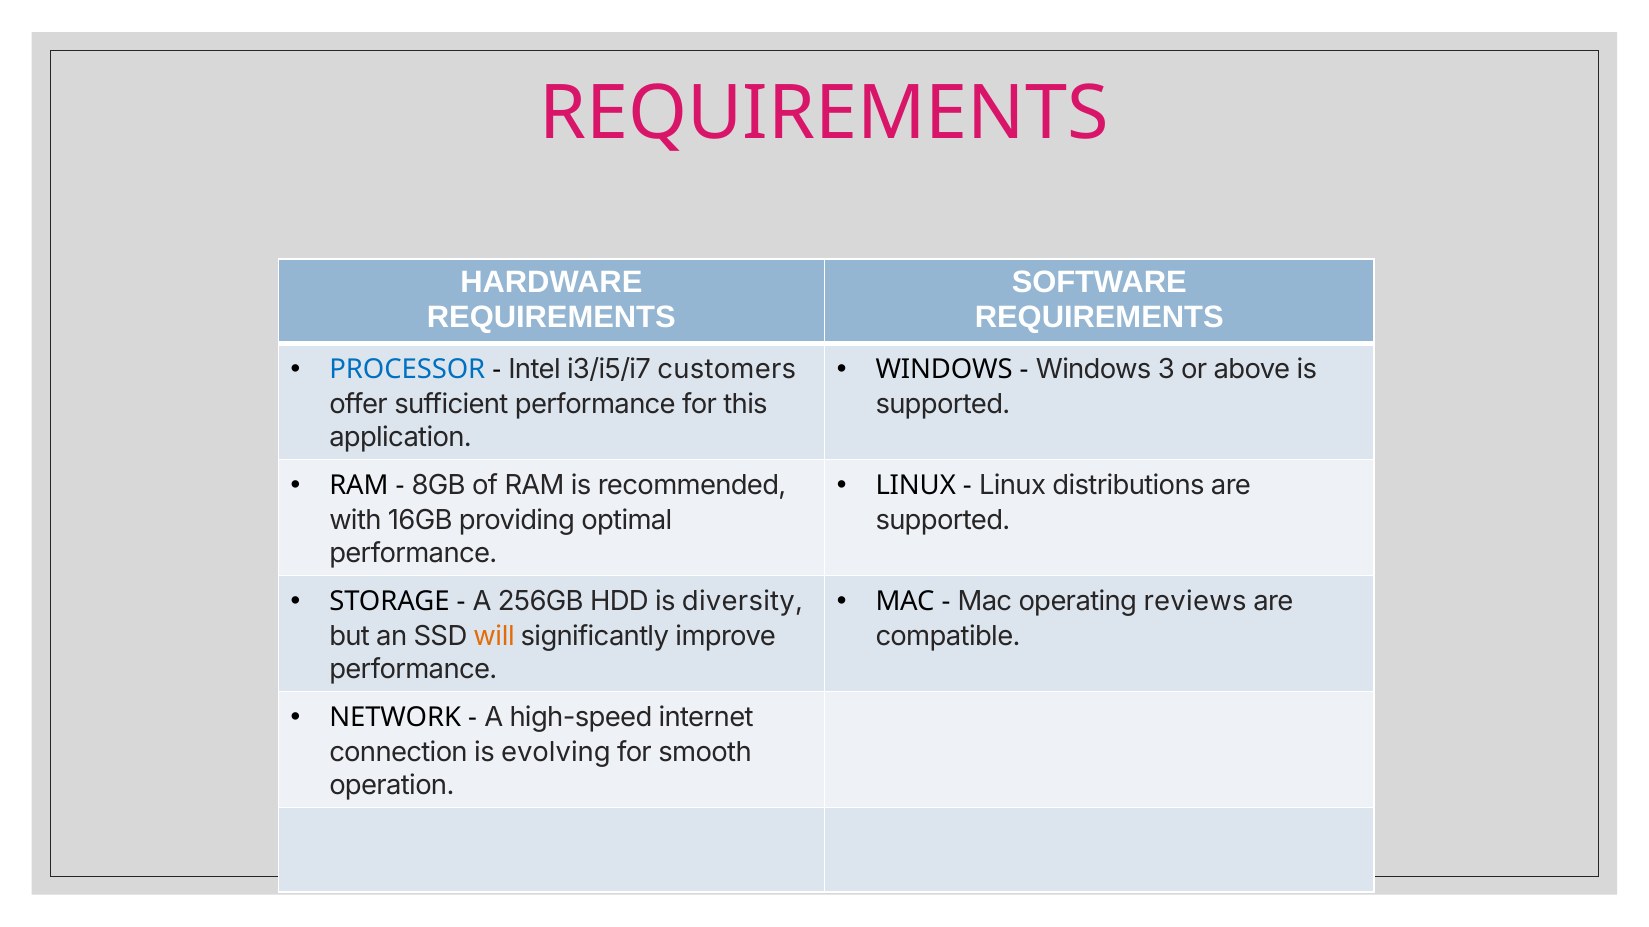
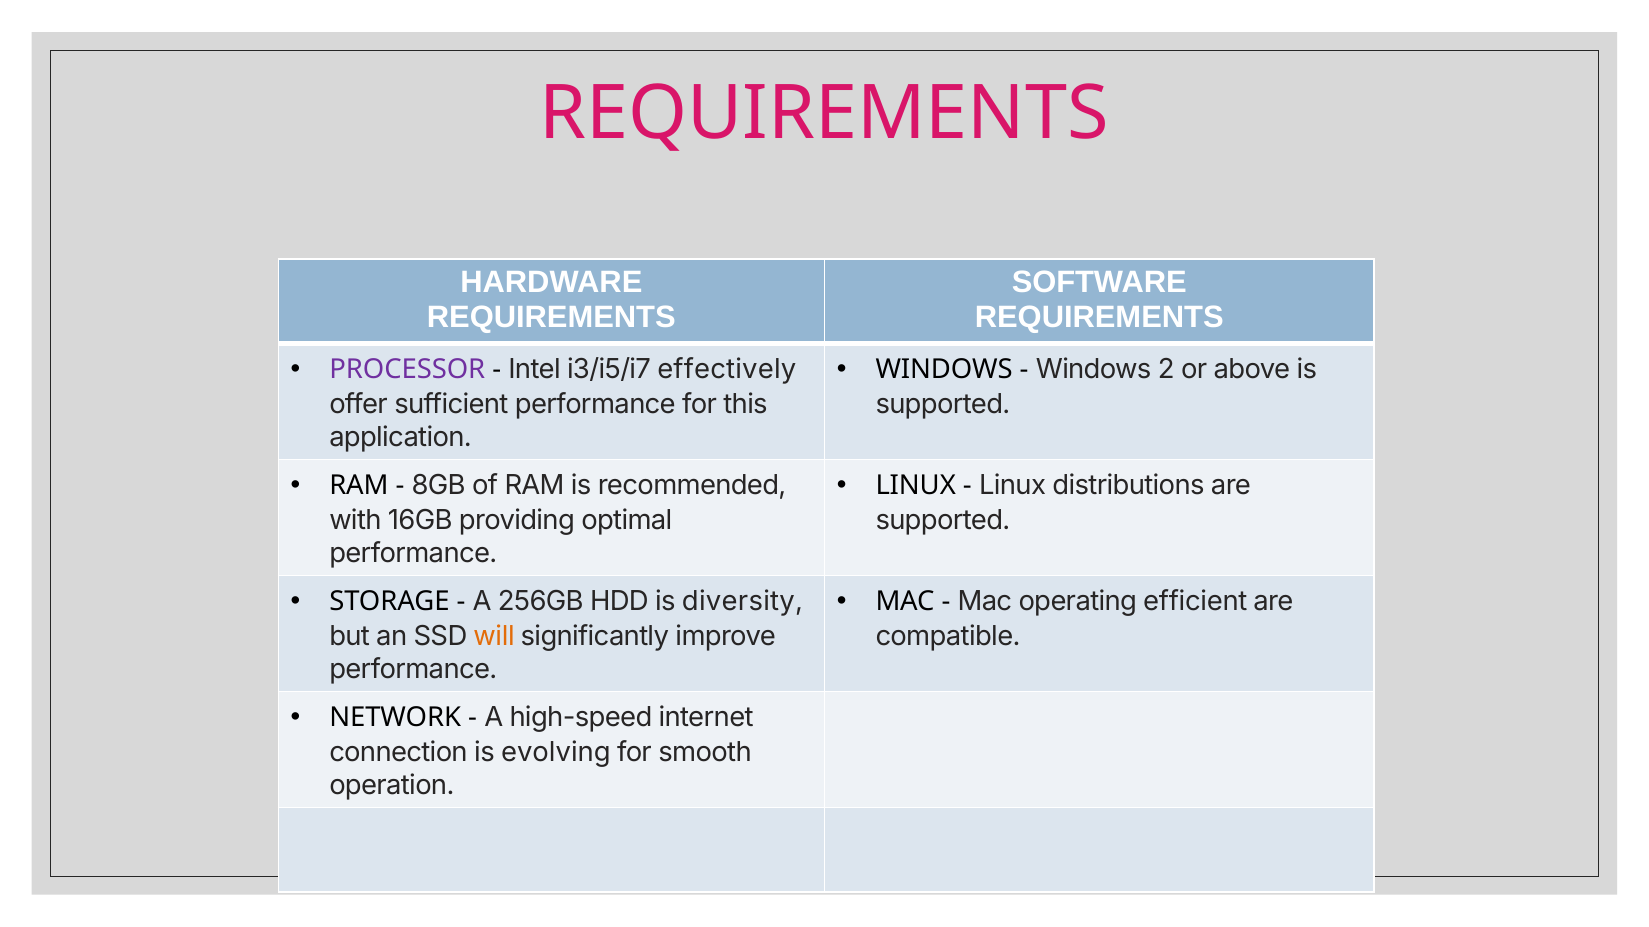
PROCESSOR colour: blue -> purple (407, 370)
customers: customers -> effectively (727, 370)
3: 3 -> 2 (1166, 370)
reviews: reviews -> efficient (1195, 602)
